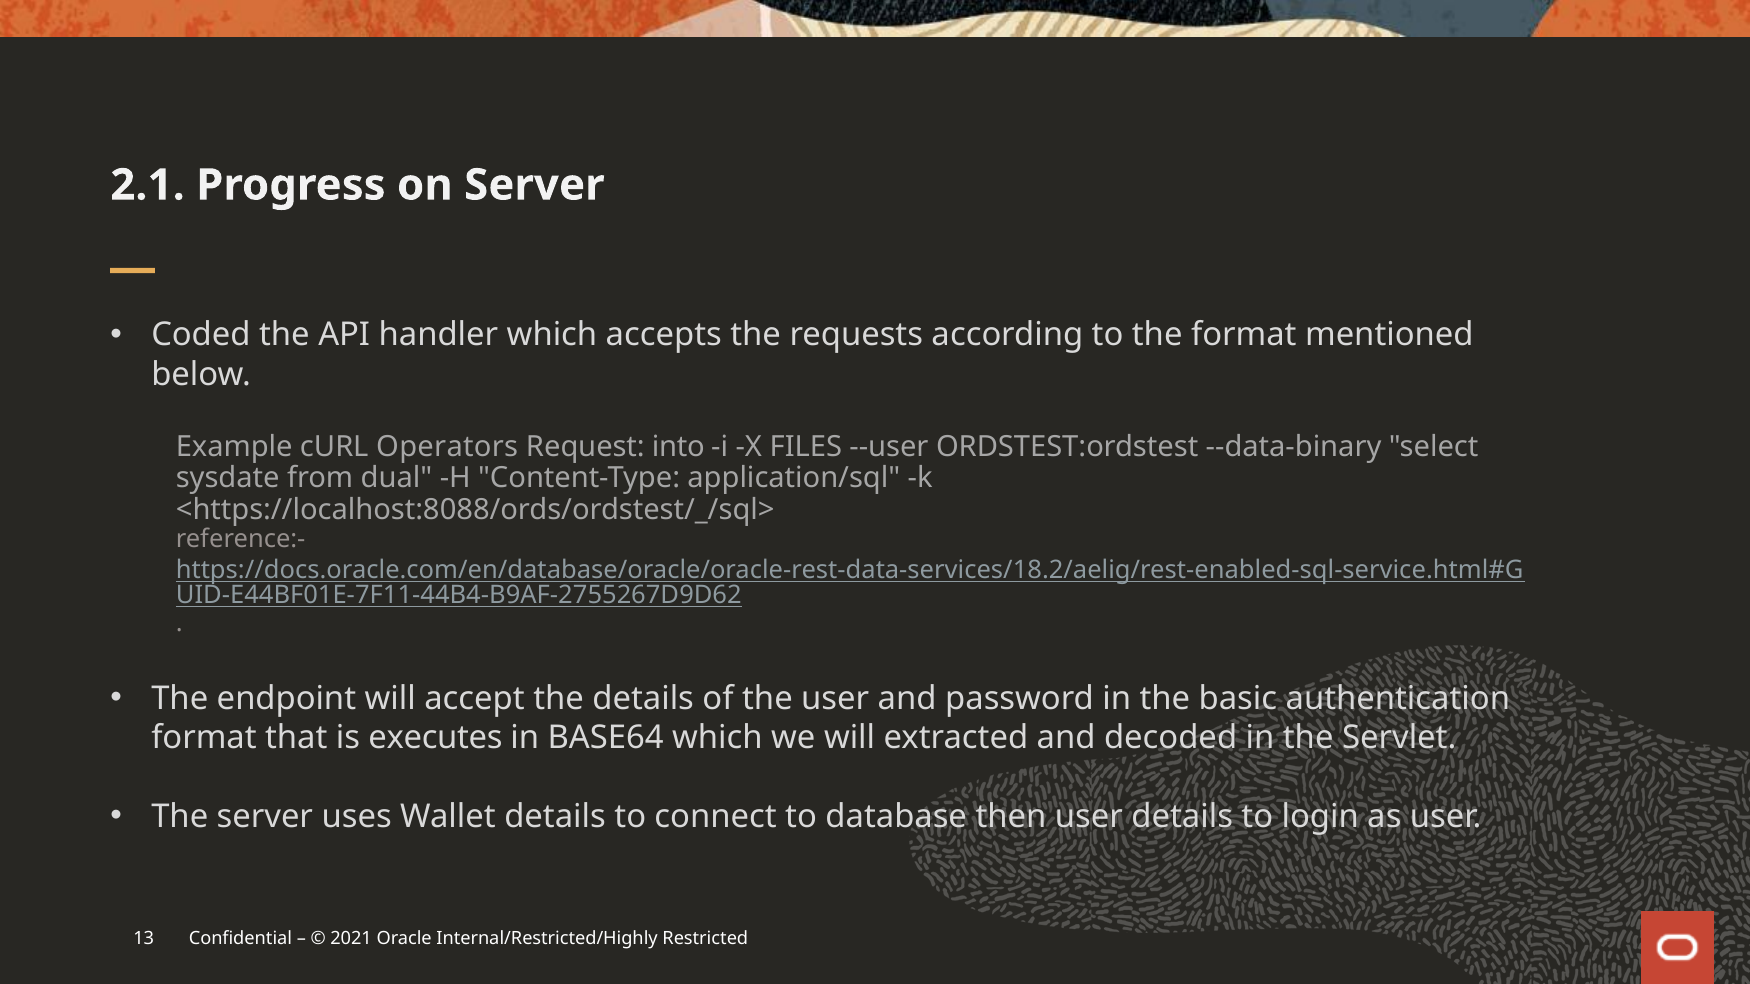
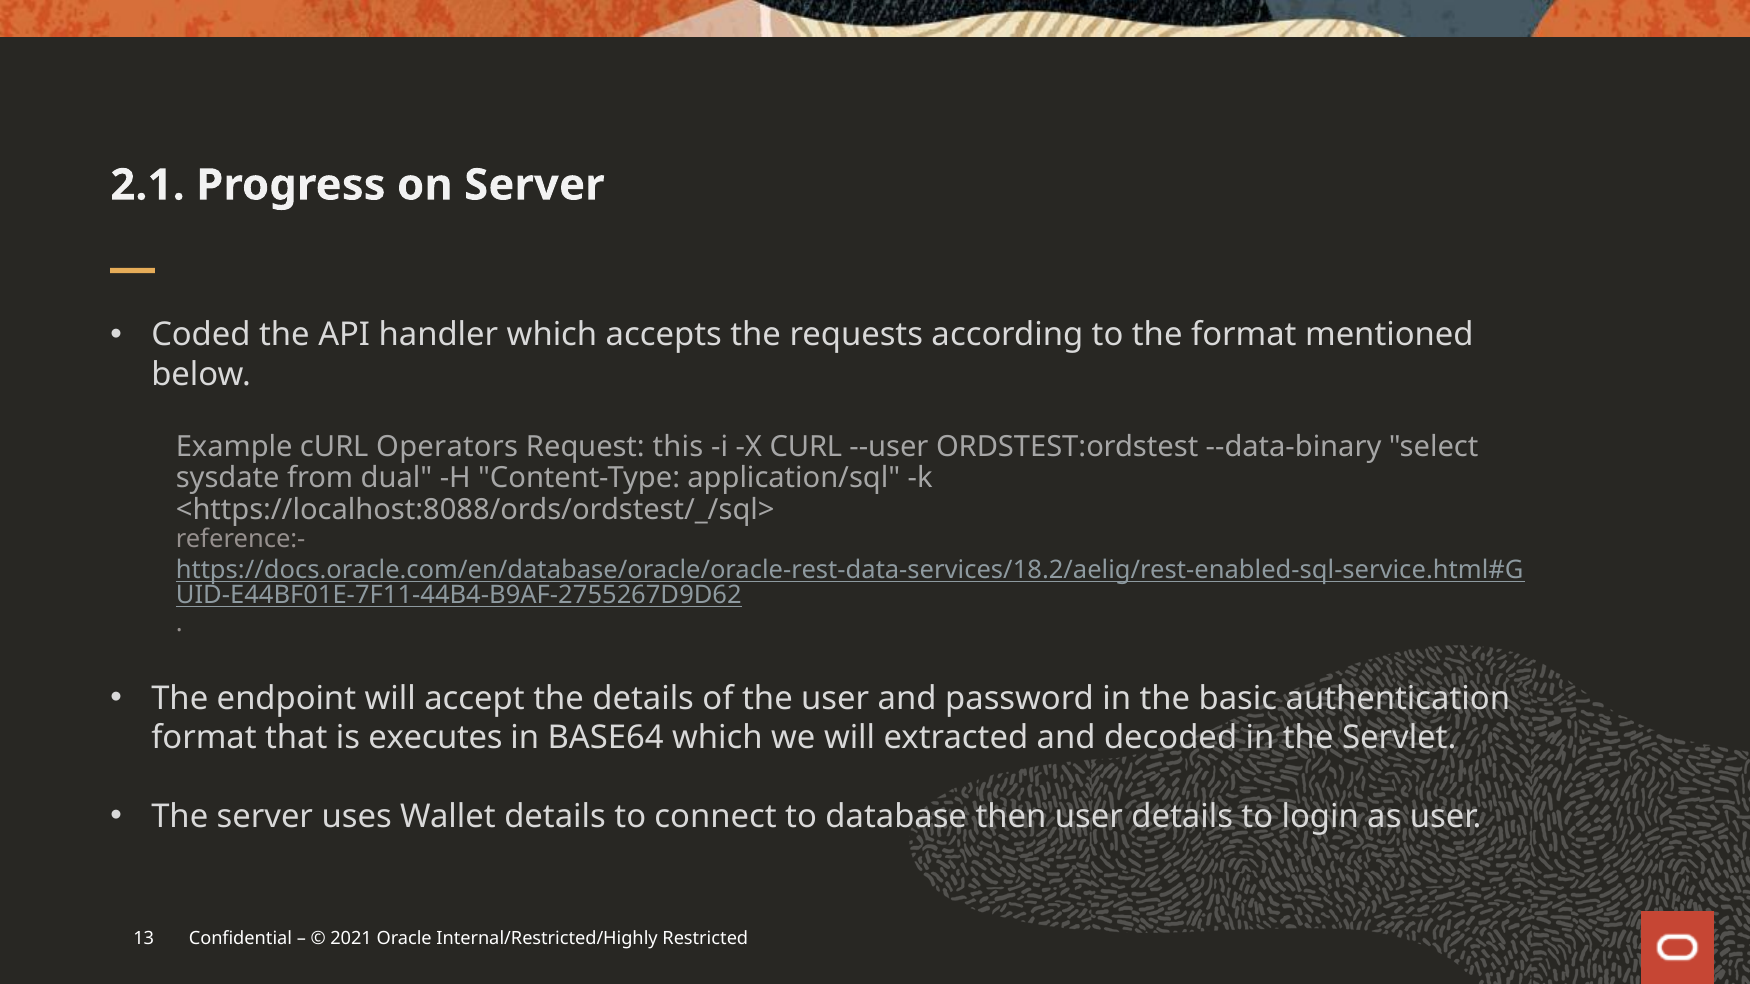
into: into -> this (678, 447)
X FILES: FILES -> CURL (806, 447)
